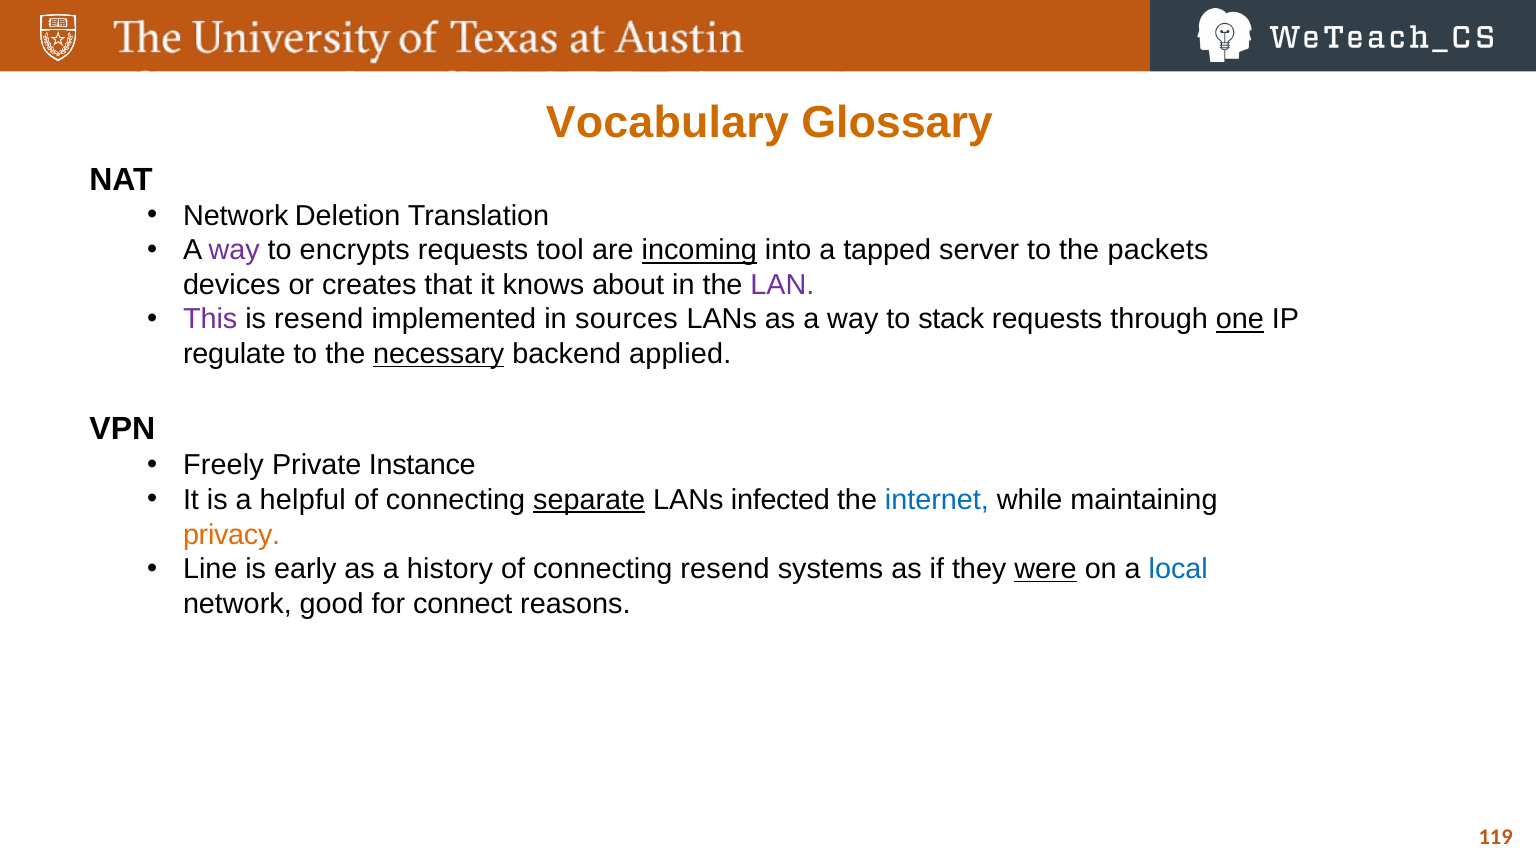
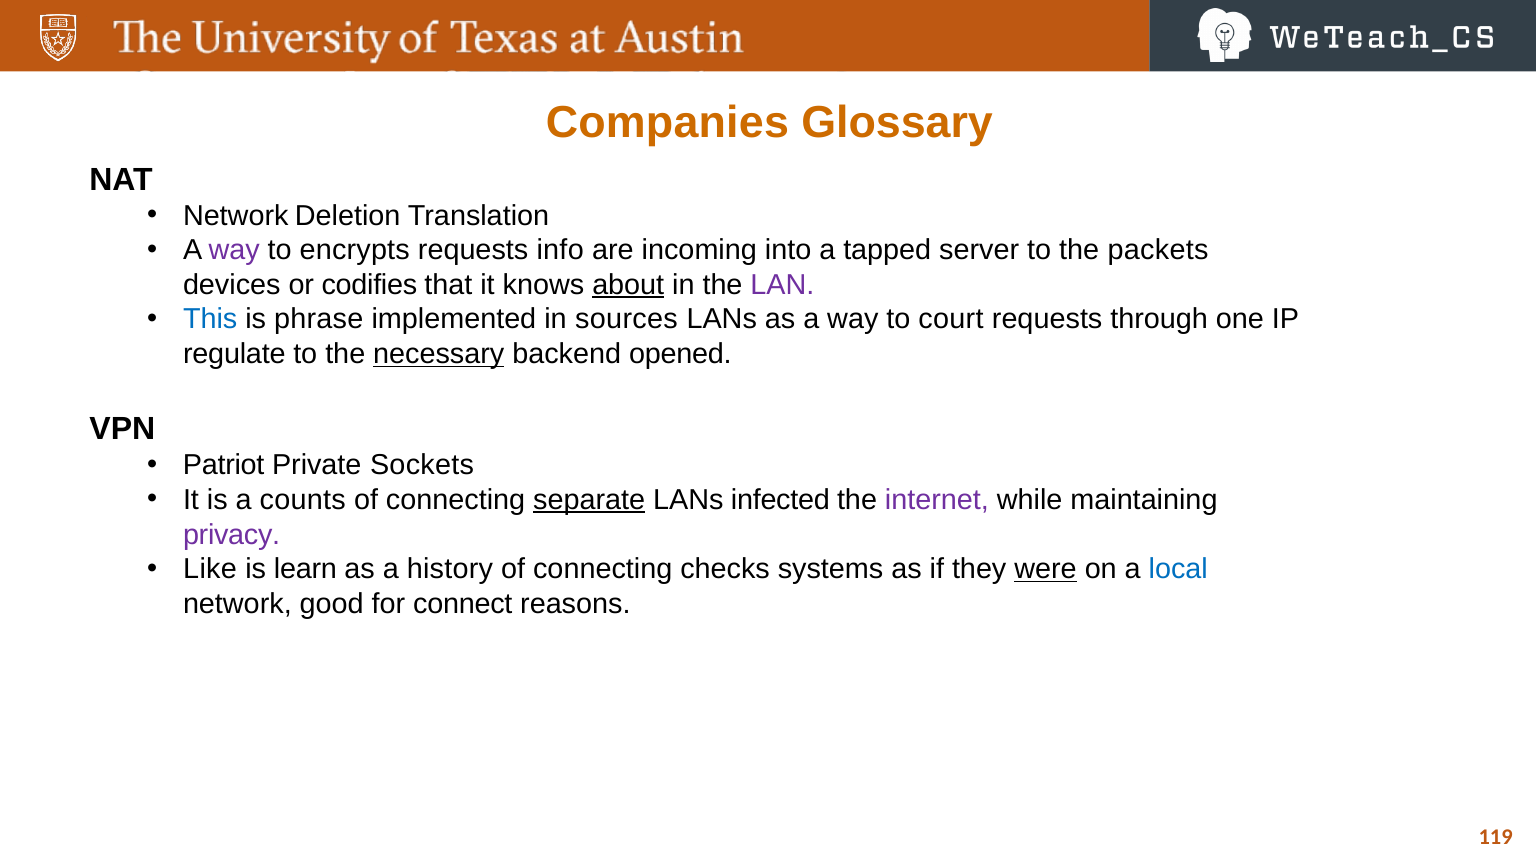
Vocabulary: Vocabulary -> Companies (667, 123)
tool: tool -> info (560, 250)
incoming underline: present -> none (699, 250)
creates: creates -> codifies (369, 285)
about underline: none -> present (628, 285)
This colour: purple -> blue (210, 319)
is resend: resend -> phrase (319, 319)
stack: stack -> court (951, 319)
one underline: present -> none (1240, 319)
applied: applied -> opened (680, 354)
Freely: Freely -> Patriot (224, 465)
Instance: Instance -> Sockets (422, 465)
helpful: helpful -> counts (303, 500)
internet colour: blue -> purple (937, 500)
privacy colour: orange -> purple (232, 535)
Line: Line -> Like (210, 569)
early: early -> learn (305, 569)
connecting resend: resend -> checks (725, 569)
